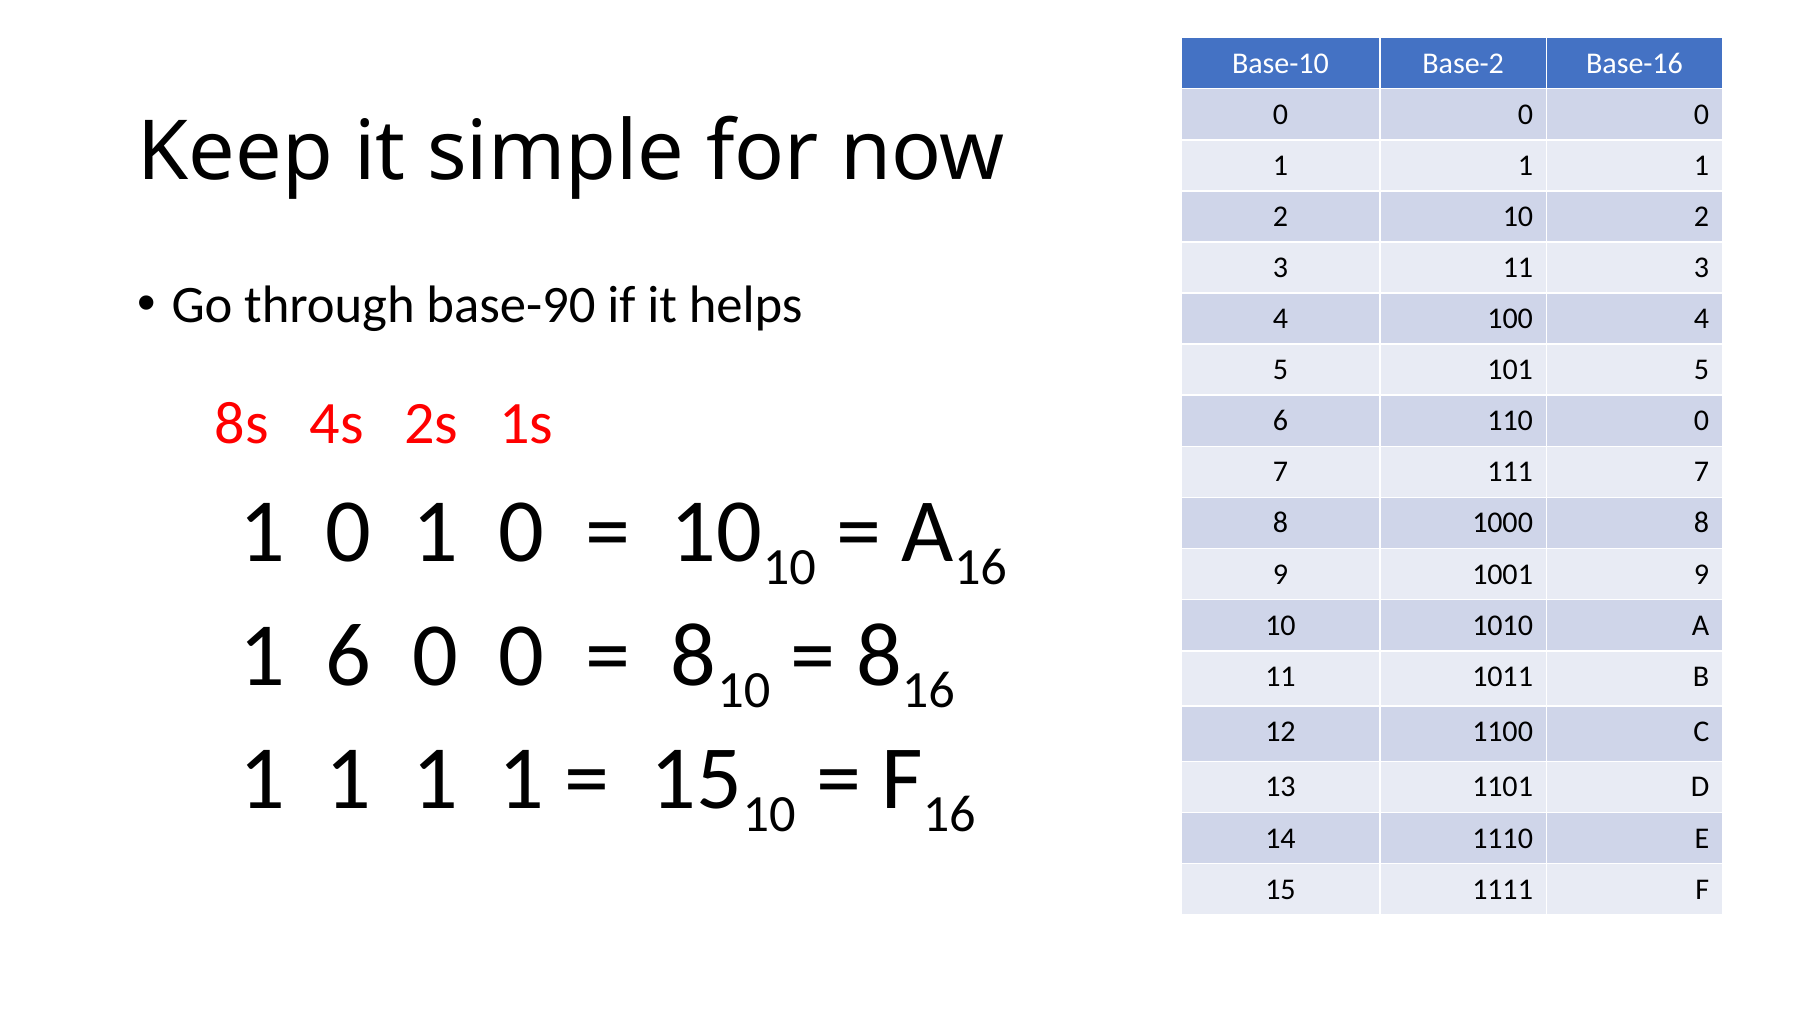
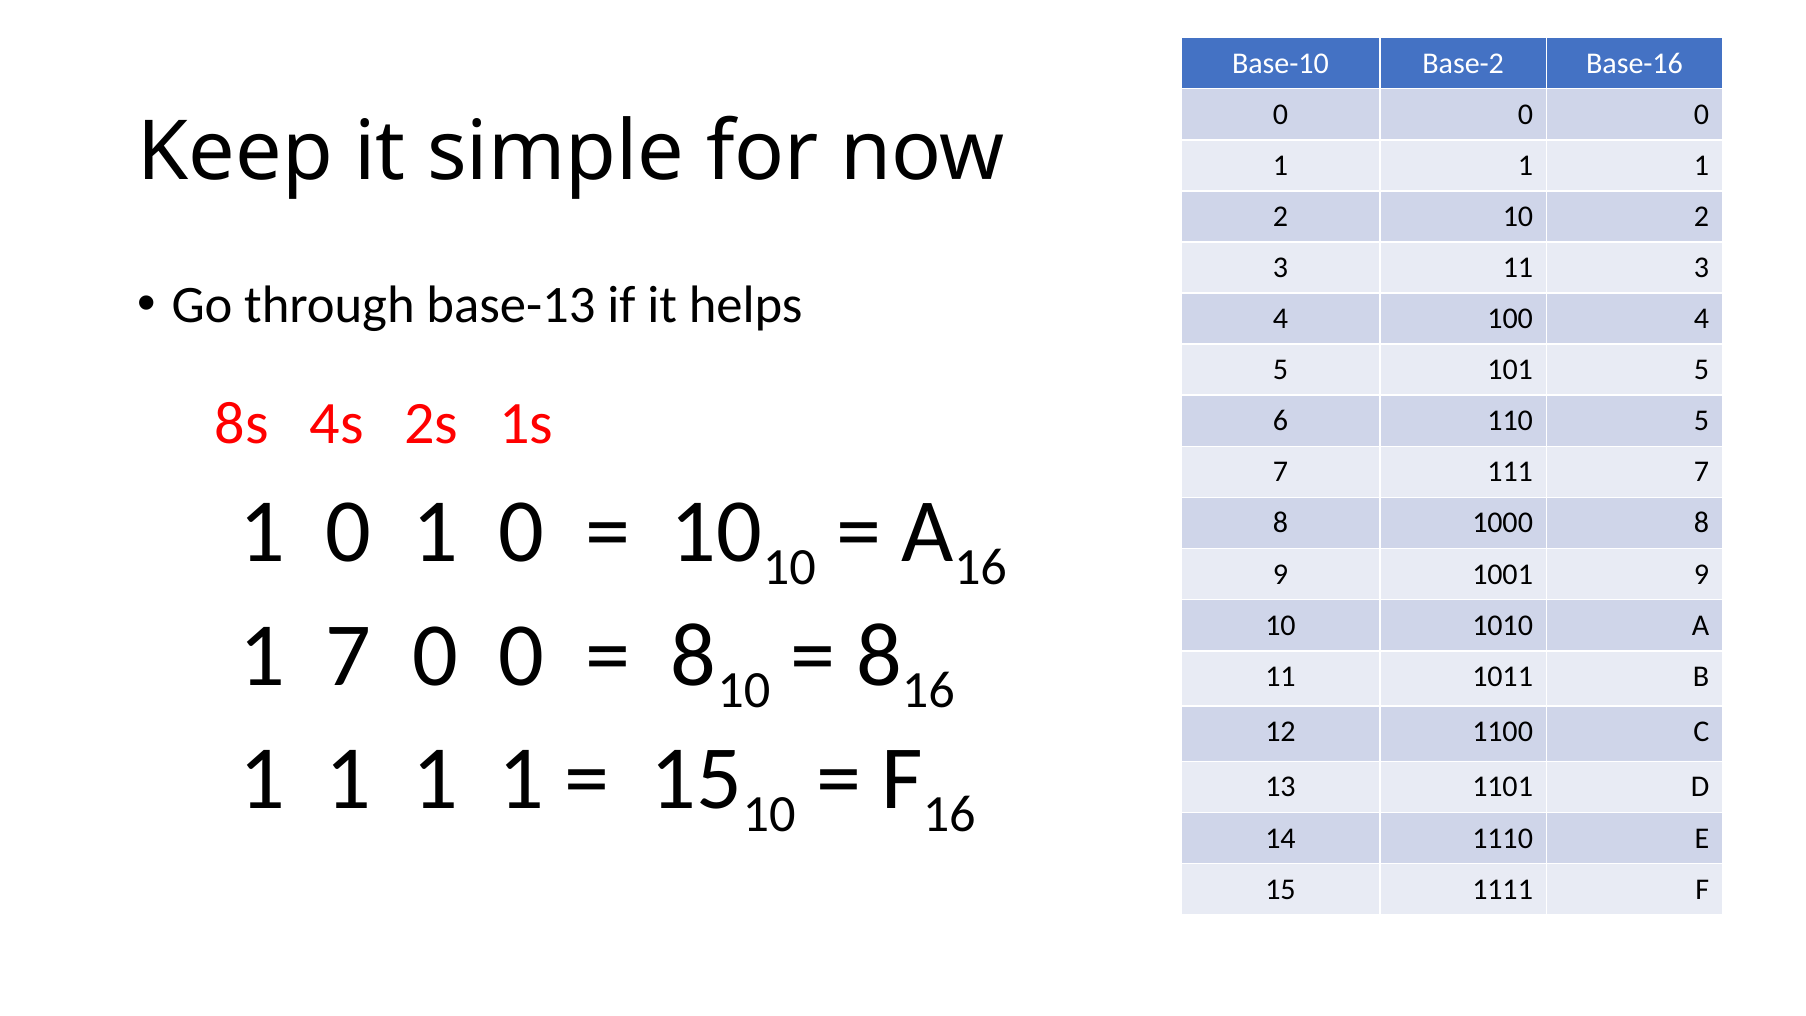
base-90: base-90 -> base-13 (511, 305)
110 0: 0 -> 5 (1702, 421)
1 6: 6 -> 7 (349, 655)
